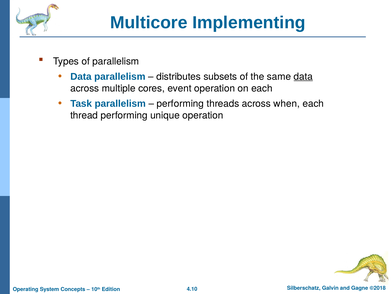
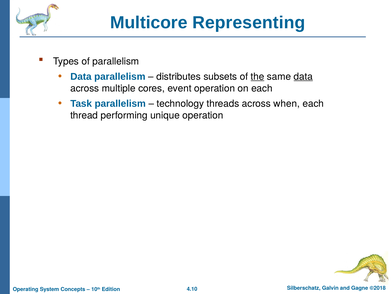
Implementing: Implementing -> Representing (249, 23)
the underline: none -> present (258, 77)
performing: performing -> technology (180, 104)
